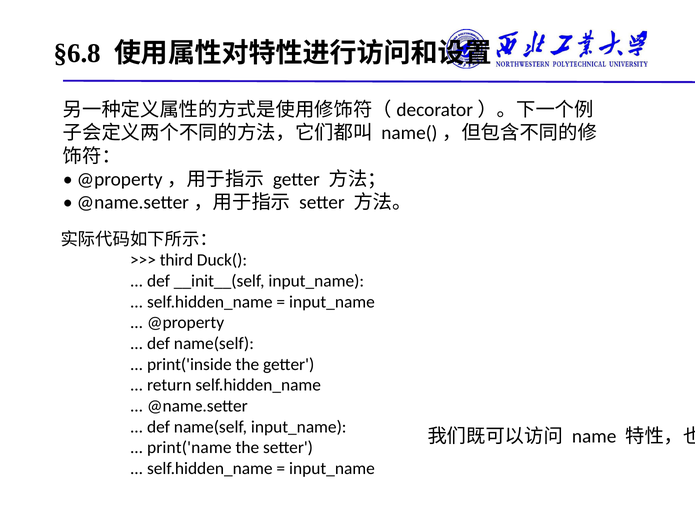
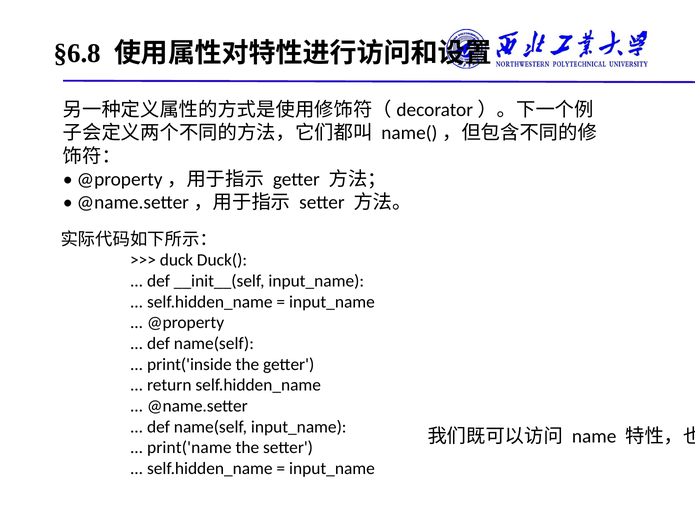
third: third -> duck (176, 260)
